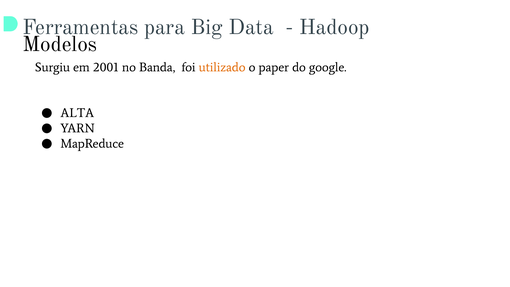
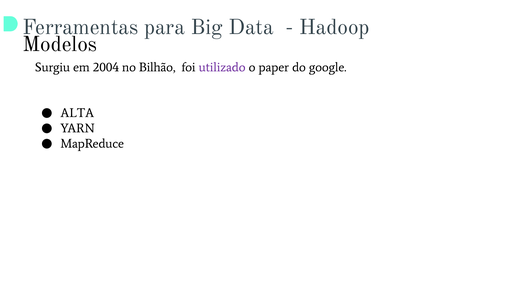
2001: 2001 -> 2004 (106, 67)
Banda: Banda -> Bilhão (157, 67)
utilizado colour: orange -> purple (222, 67)
